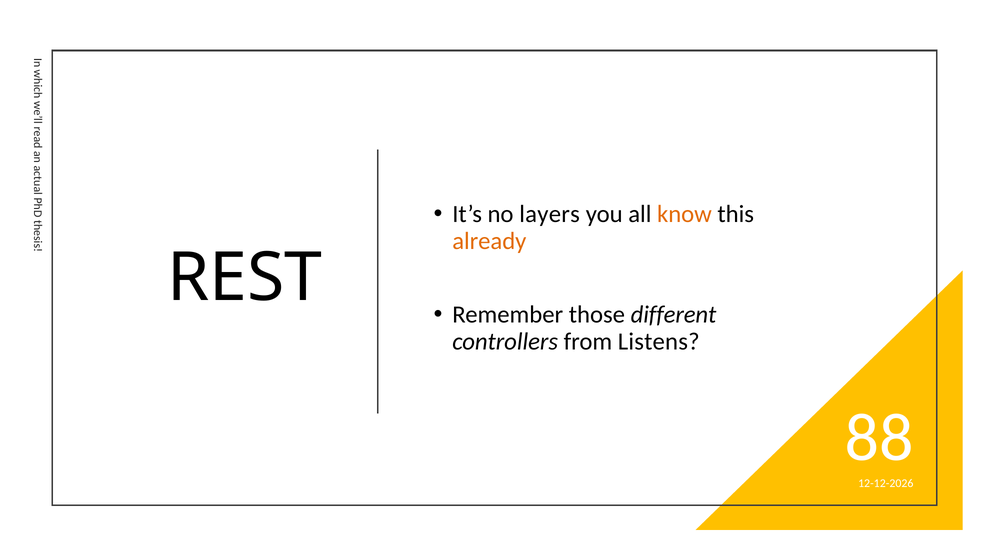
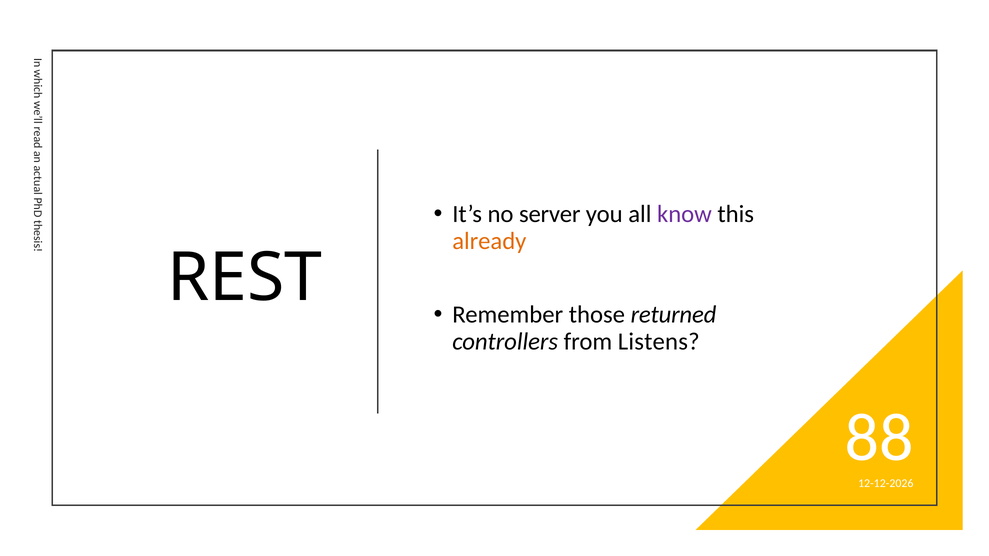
layers: layers -> server (550, 214)
know colour: orange -> purple (684, 214)
different: different -> returned (674, 315)
